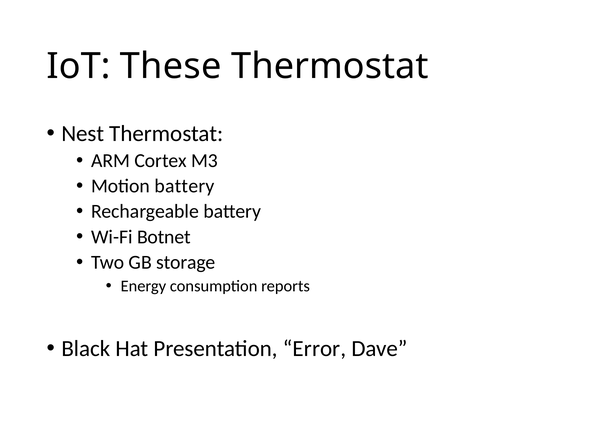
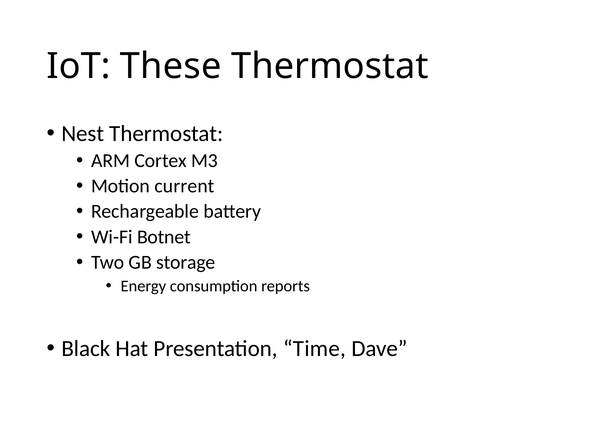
Motion battery: battery -> current (184, 186)
Error: Error -> Time (314, 349)
